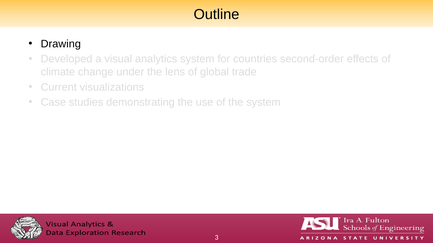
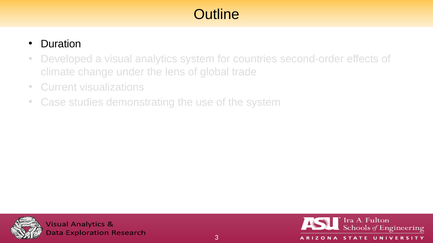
Drawing: Drawing -> Duration (61, 44)
